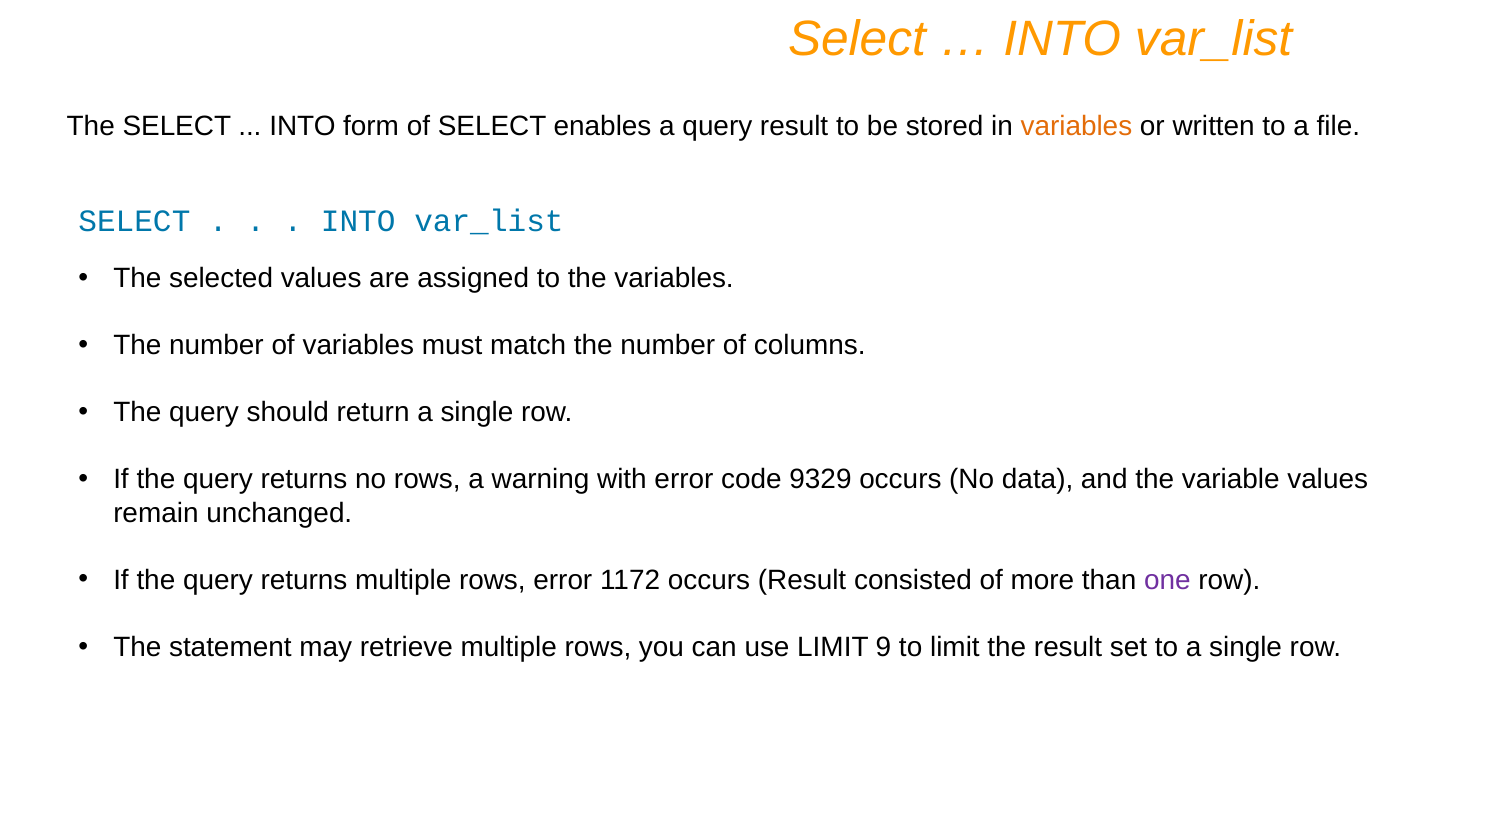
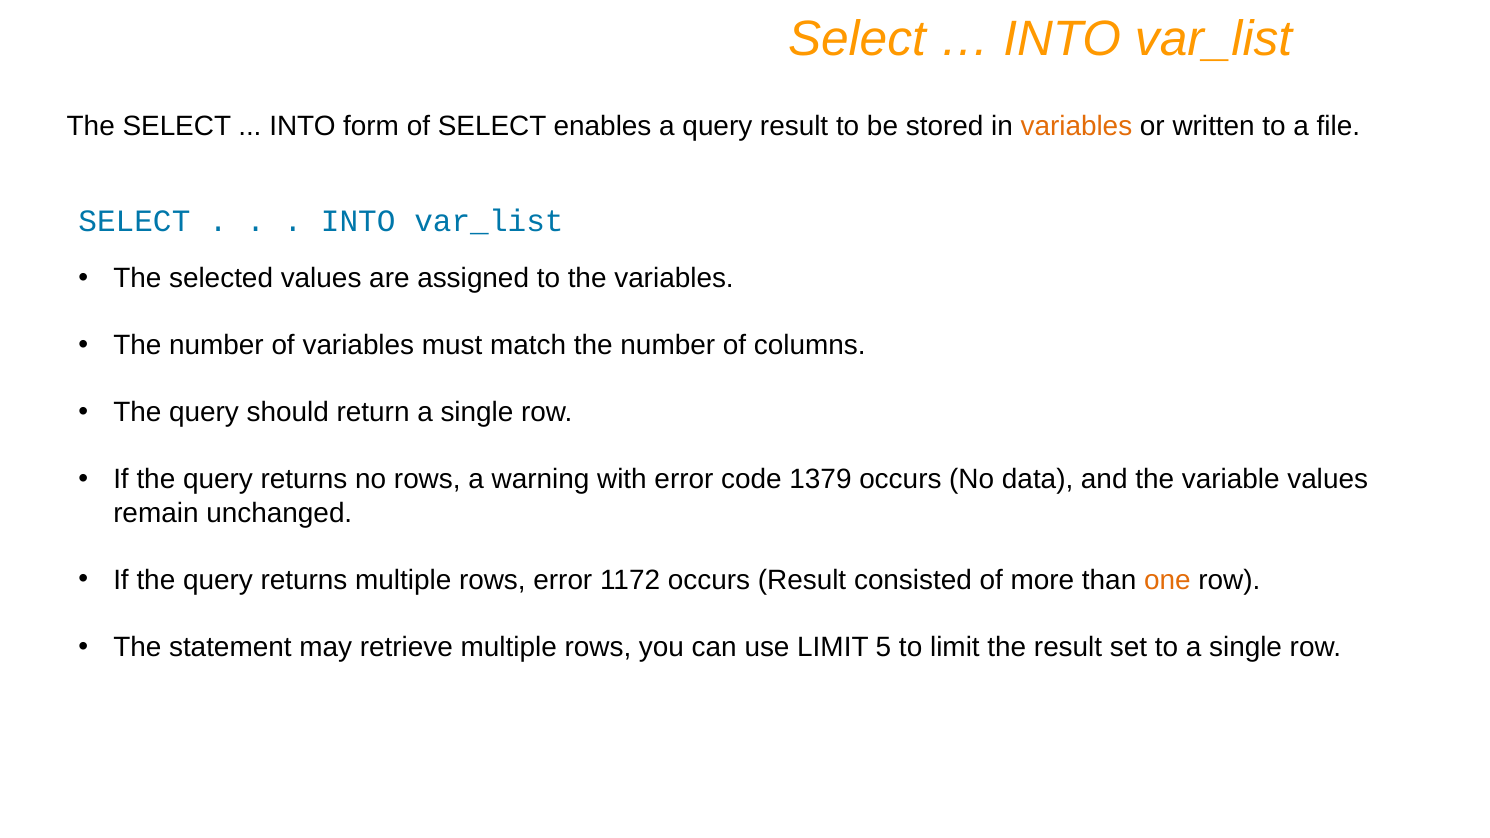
9329: 9329 -> 1379 (820, 480)
one colour: purple -> orange (1167, 580)
9: 9 -> 5 (884, 647)
